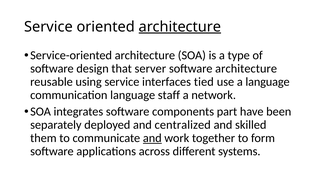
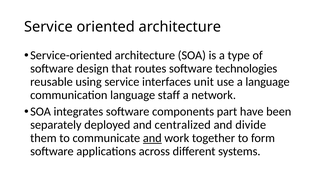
architecture underline: present -> none (180, 27)
server: server -> routes (150, 69)
software architecture: architecture -> technologies (246, 69)
tied: tied -> unit (204, 82)
skilled: skilled -> divide (251, 125)
